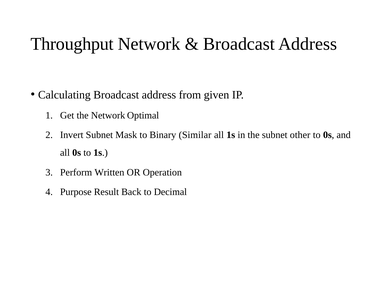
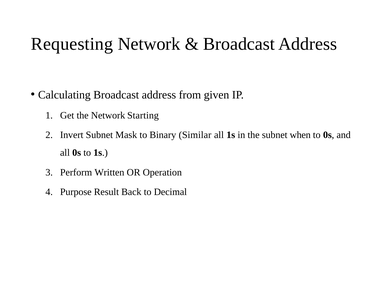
Throughput: Throughput -> Requesting (72, 44)
Optimal: Optimal -> Starting (143, 115)
other: other -> when (300, 135)
